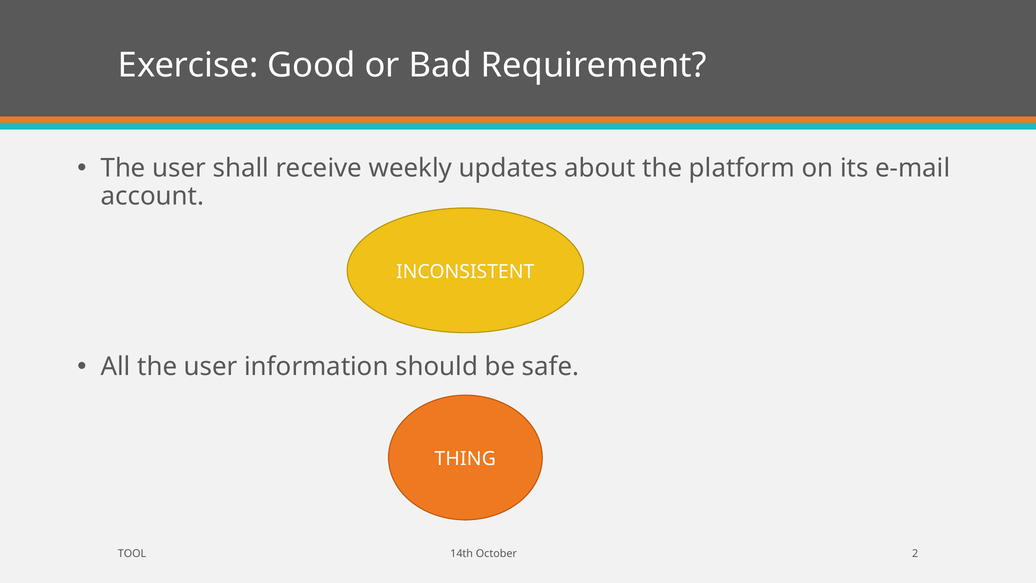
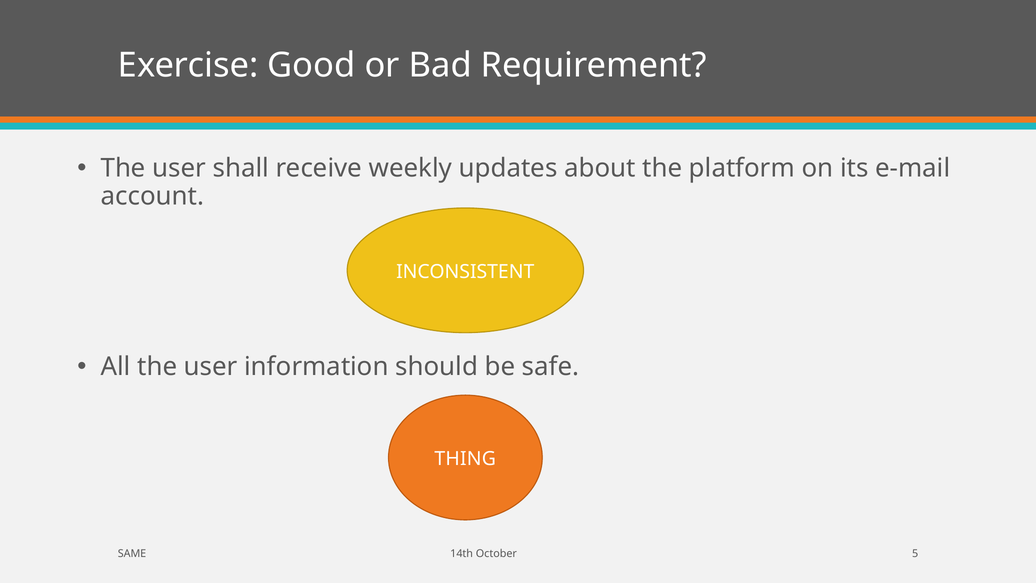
TOOL: TOOL -> SAME (132, 553)
2: 2 -> 5 (915, 553)
